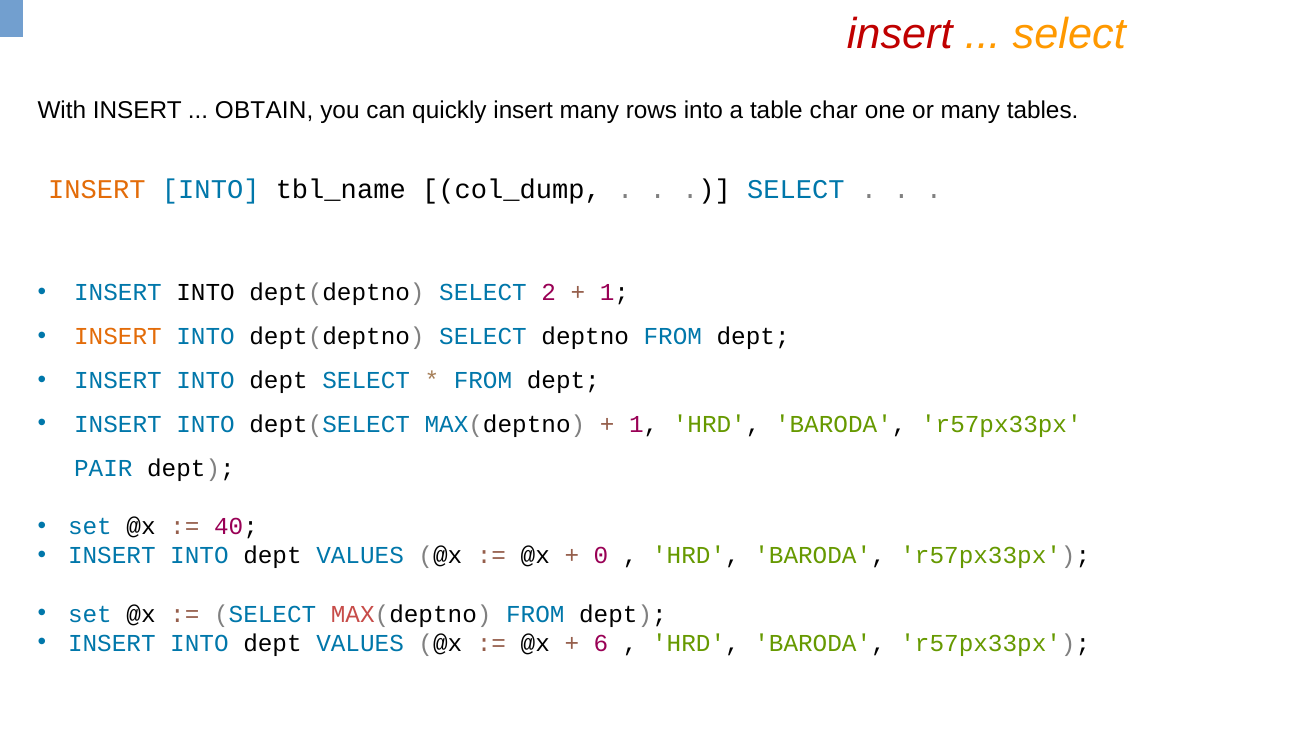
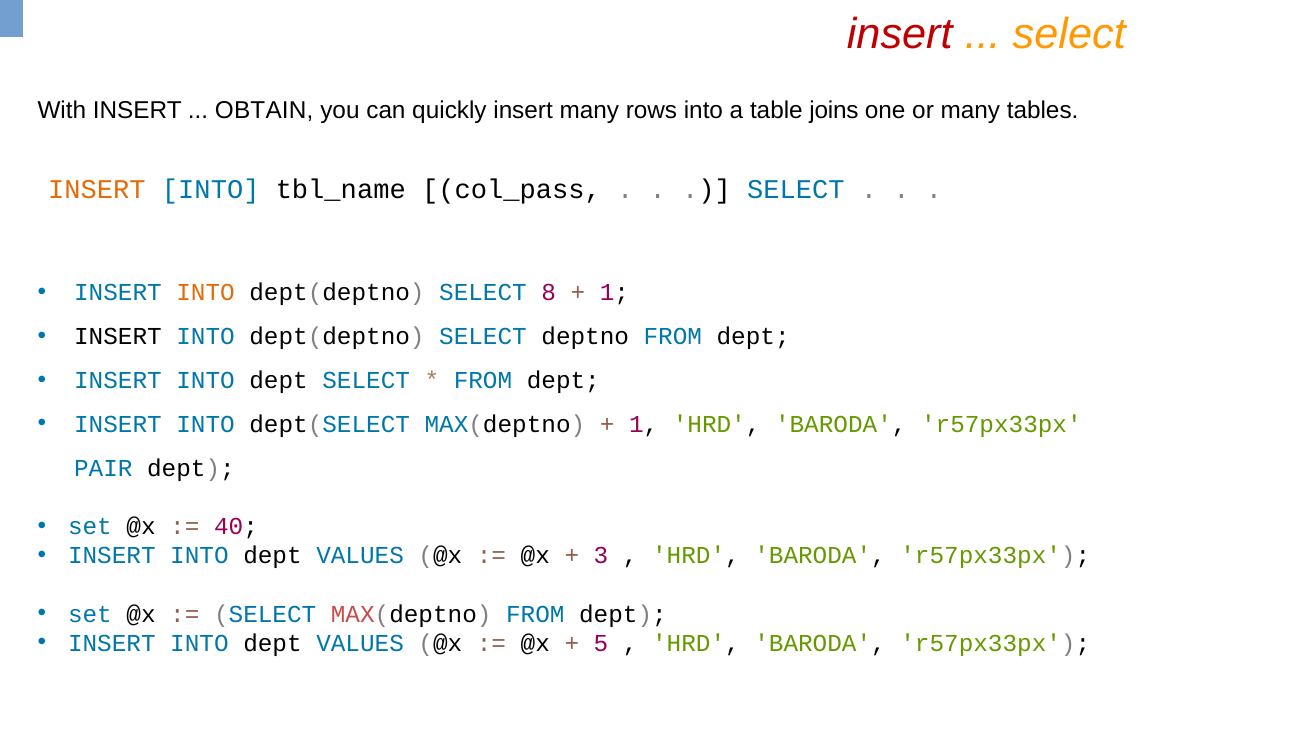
char: char -> joins (834, 110)
col_dump: col_dump -> col_pass (512, 189)
INTO colour: black -> orange (206, 293)
2: 2 -> 8 (549, 293)
INSERT colour: orange -> black (118, 337)
0: 0 -> 3 (601, 556)
6: 6 -> 5 (601, 643)
